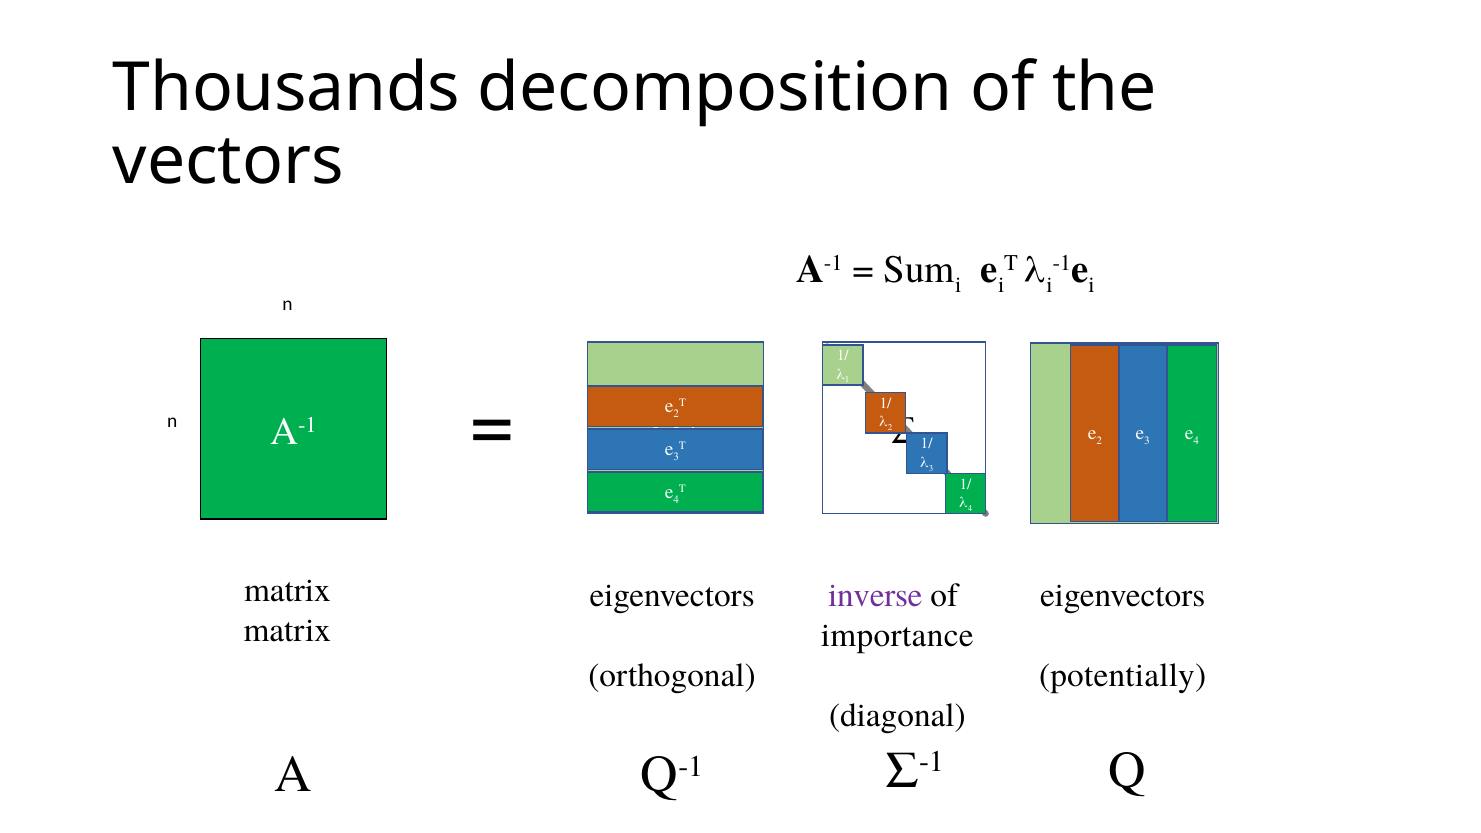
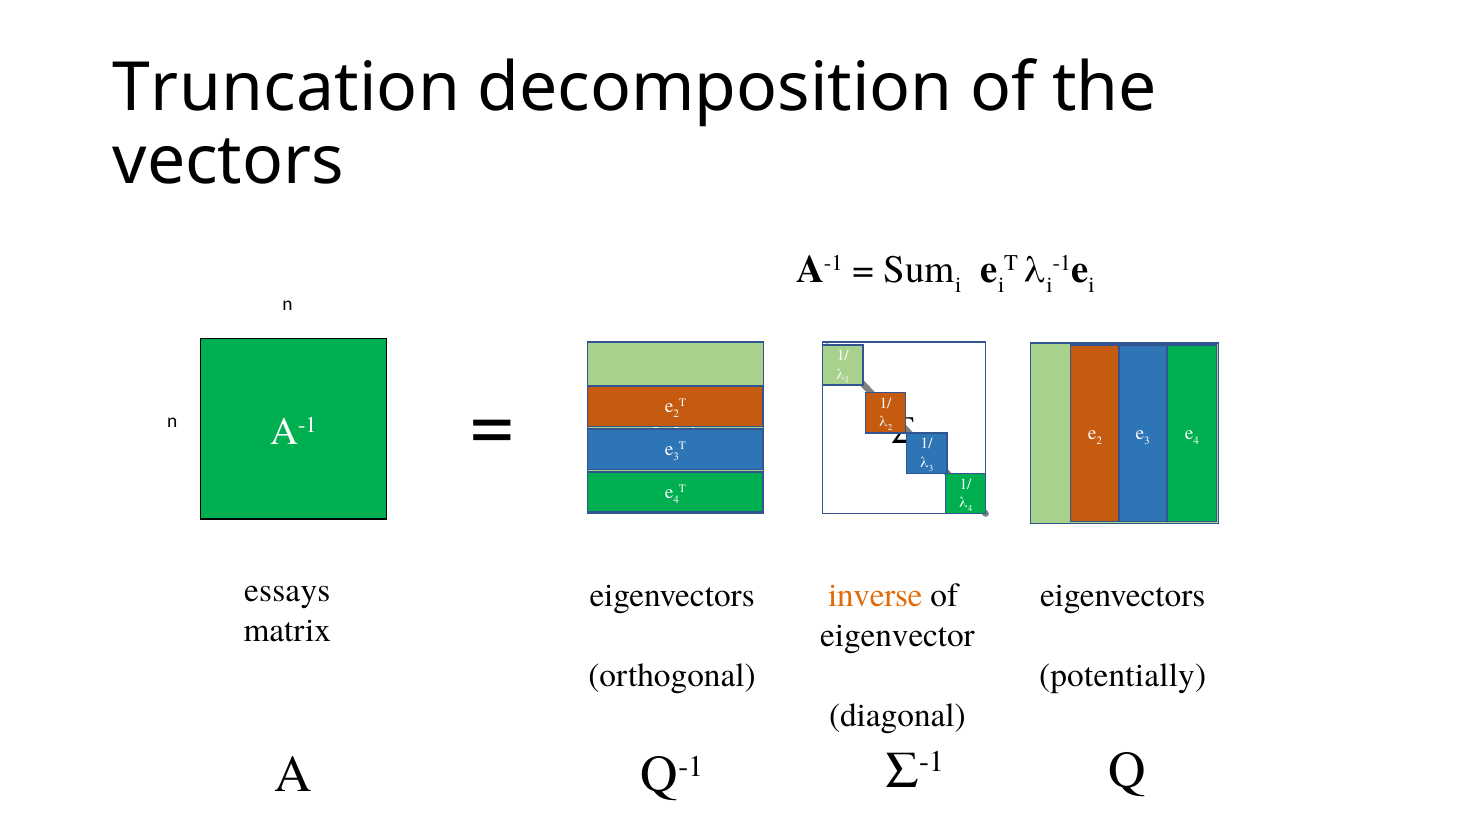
Thousands: Thousands -> Truncation (286, 88)
matrix: matrix -> essays (287, 591)
inverse colour: purple -> orange (875, 596)
importance: importance -> eigenvector (897, 636)
